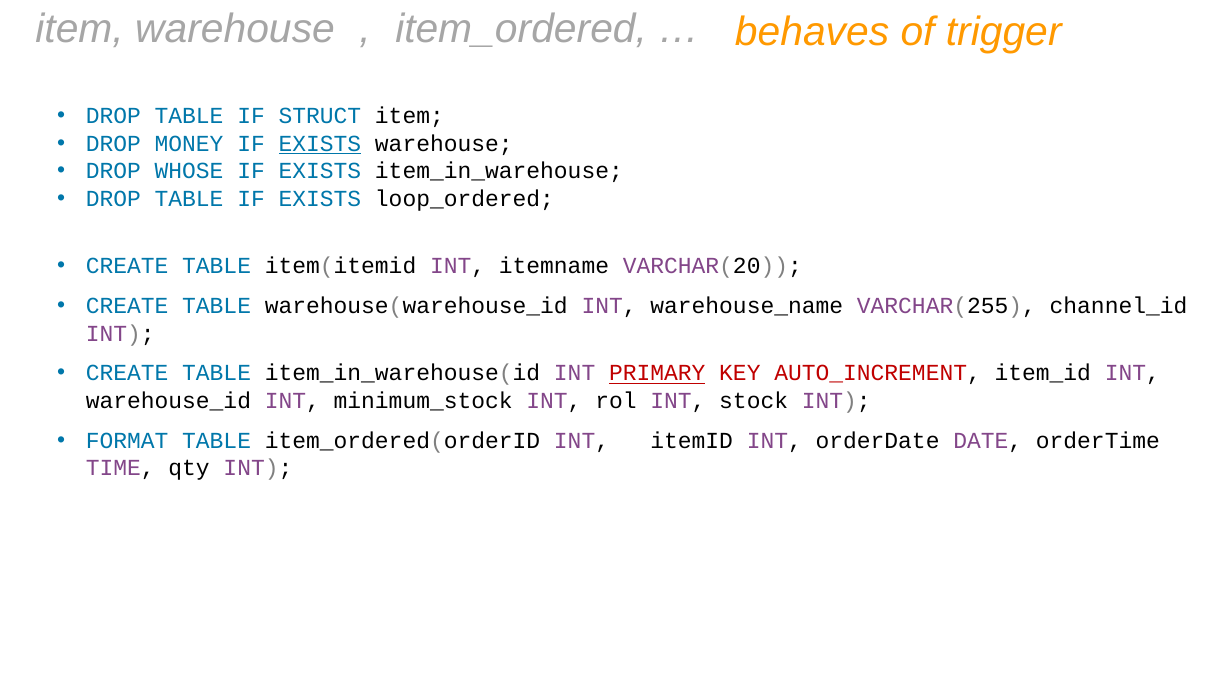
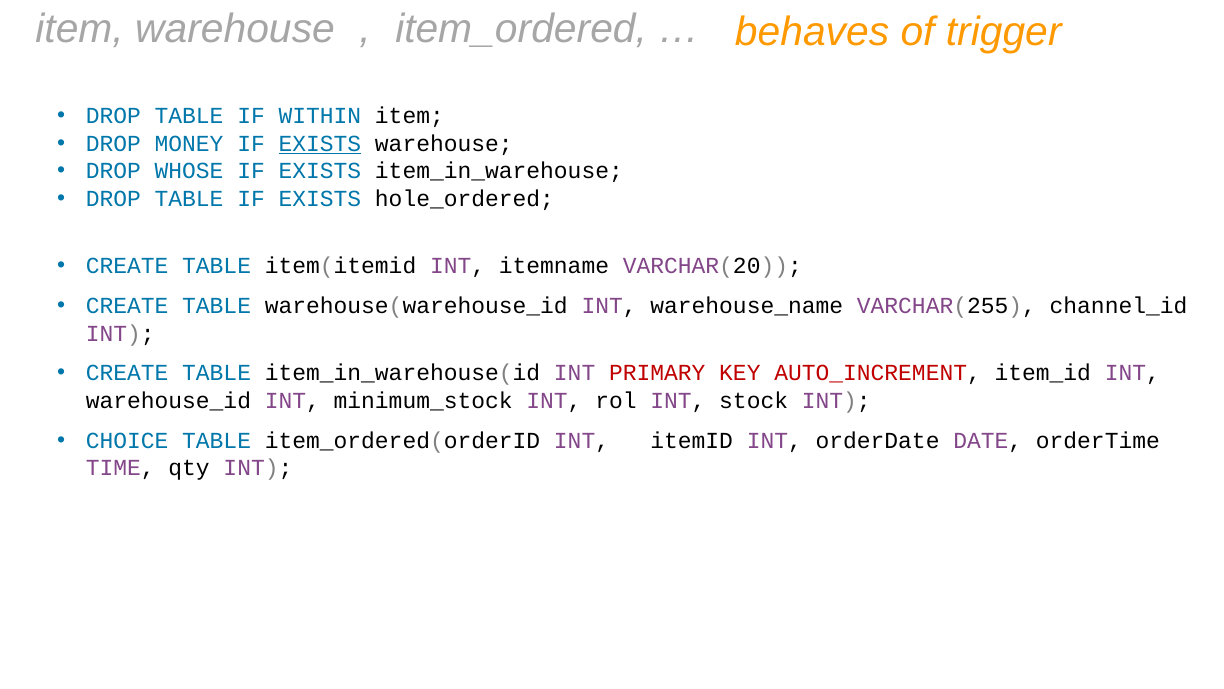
STRUCT: STRUCT -> WITHIN (320, 116)
loop_ordered: loop_ordered -> hole_ordered (464, 199)
PRIMARY underline: present -> none (657, 373)
FORMAT: FORMAT -> CHOICE (127, 440)
